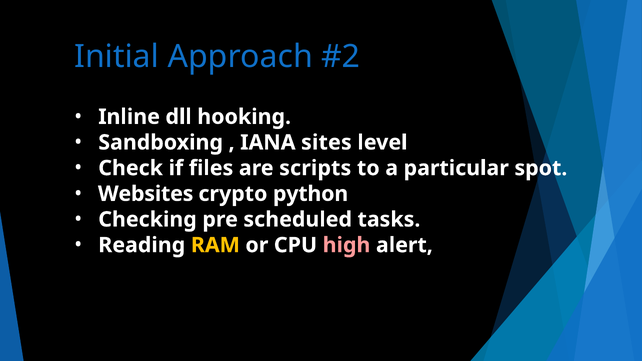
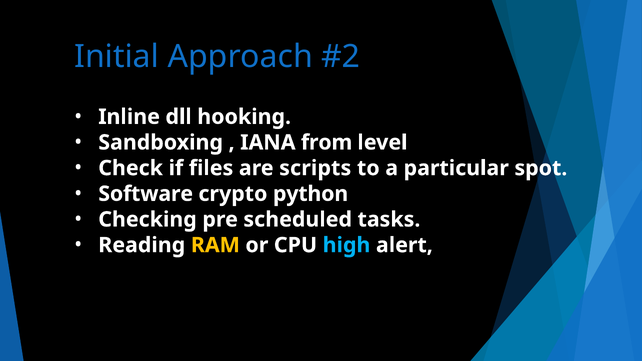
sites: sites -> from (327, 143)
Websites: Websites -> Software (146, 194)
high colour: pink -> light blue (347, 245)
